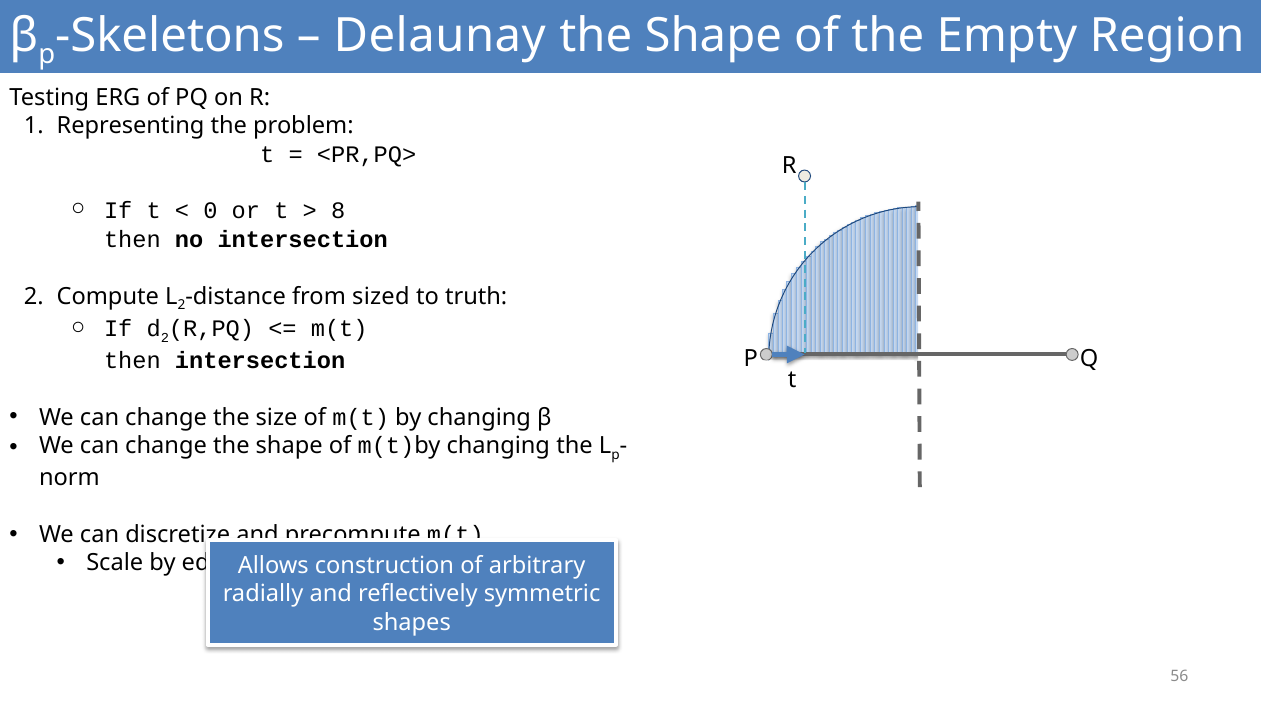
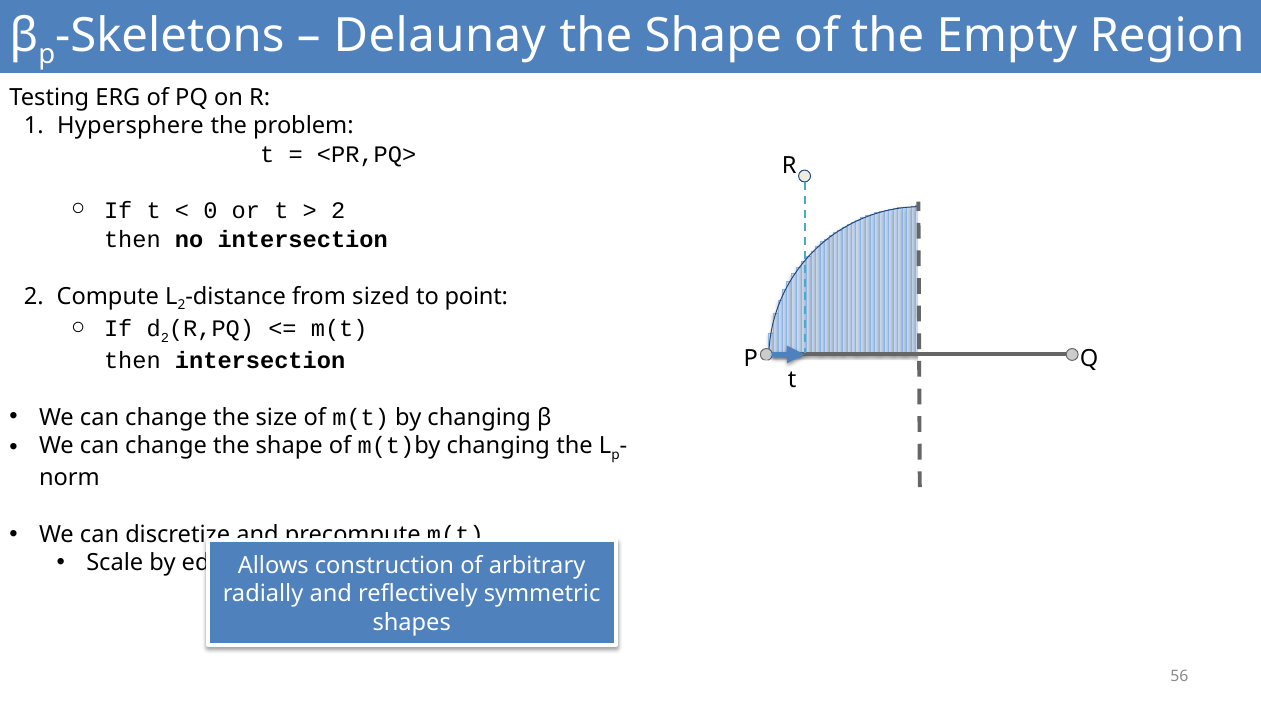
Representing: Representing -> Hypersphere (130, 126)
8: 8 -> 2 (338, 211)
truth: truth -> point (476, 296)
